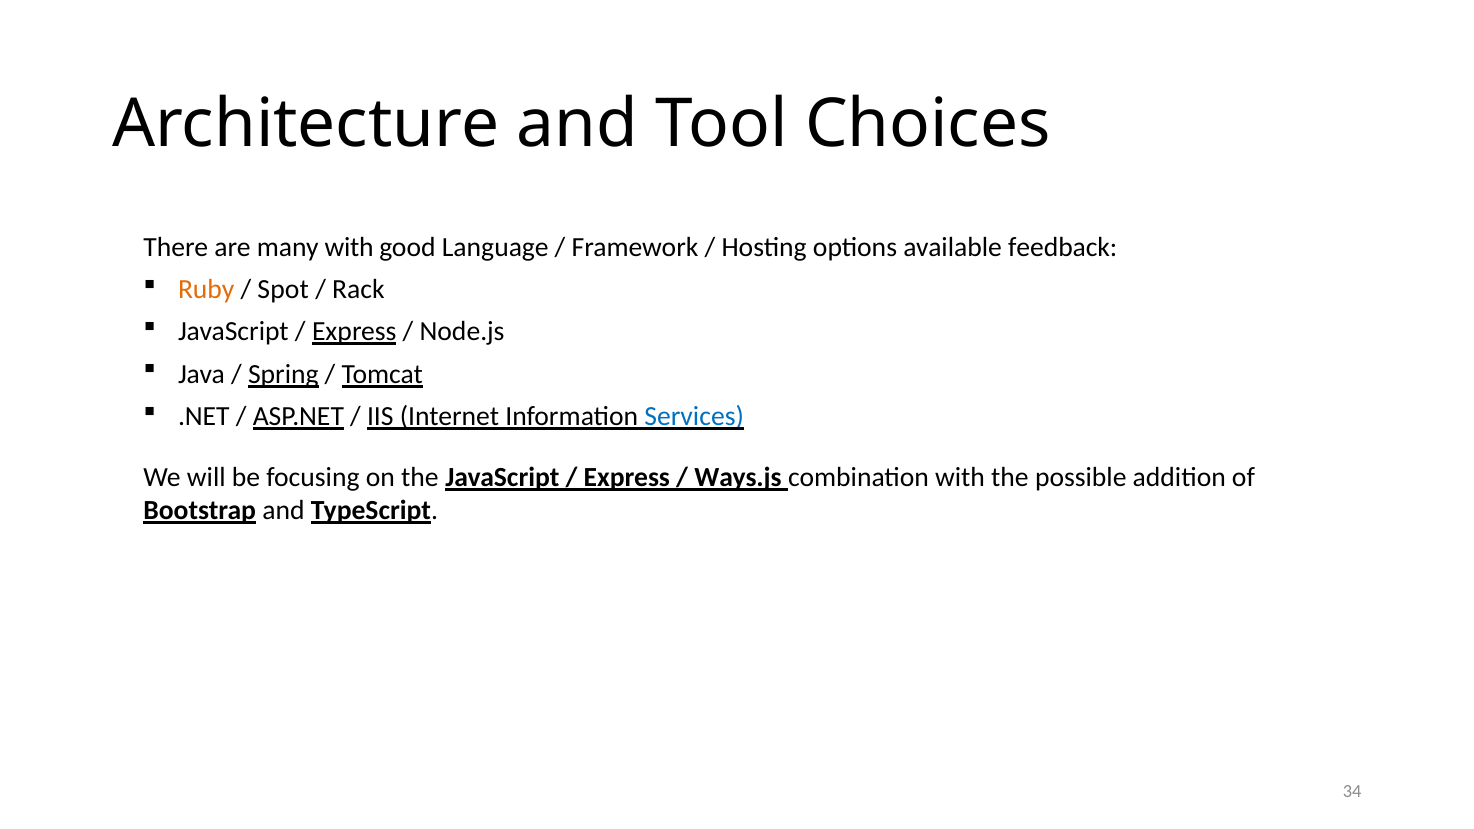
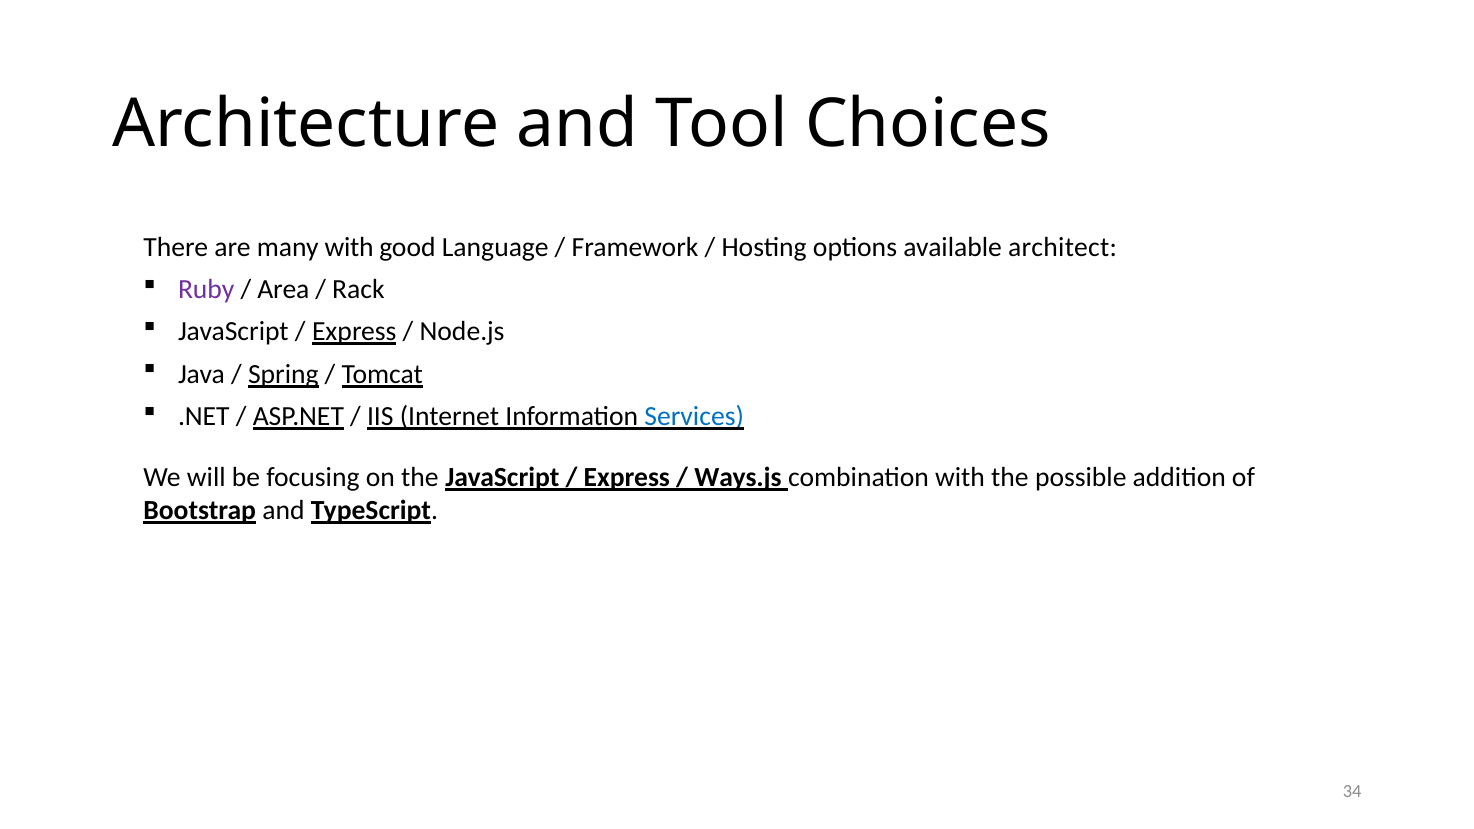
feedback: feedback -> architect (1063, 247)
Ruby colour: orange -> purple (206, 289)
Spot: Spot -> Area (283, 289)
